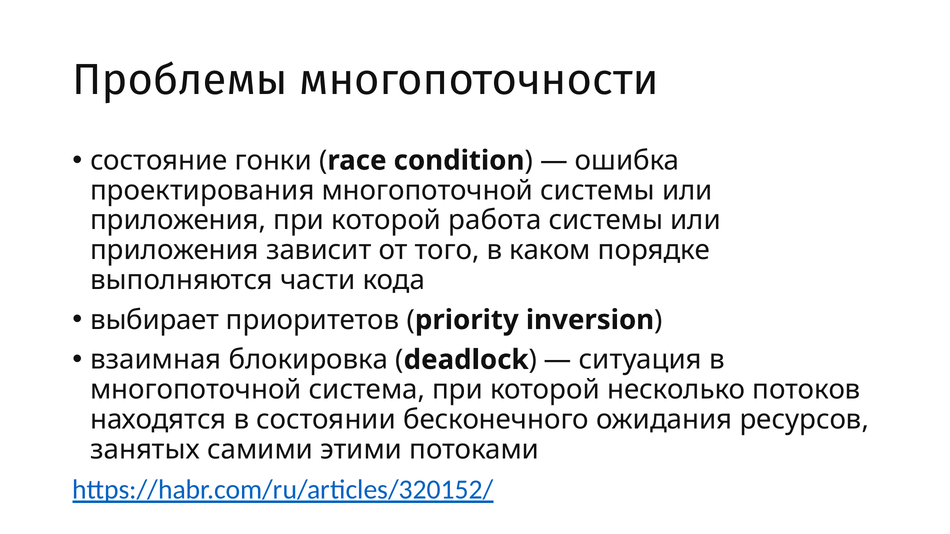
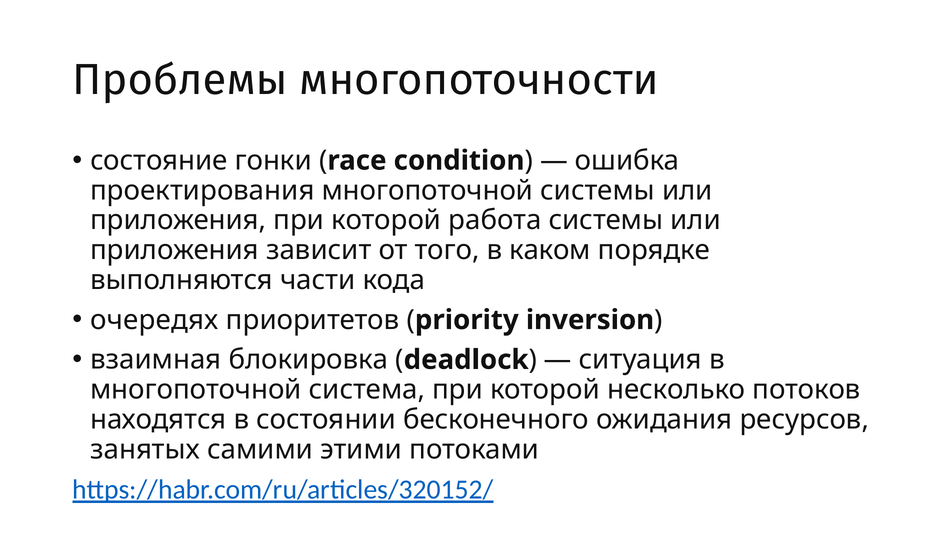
выбирает: выбирает -> очередях (154, 320)
